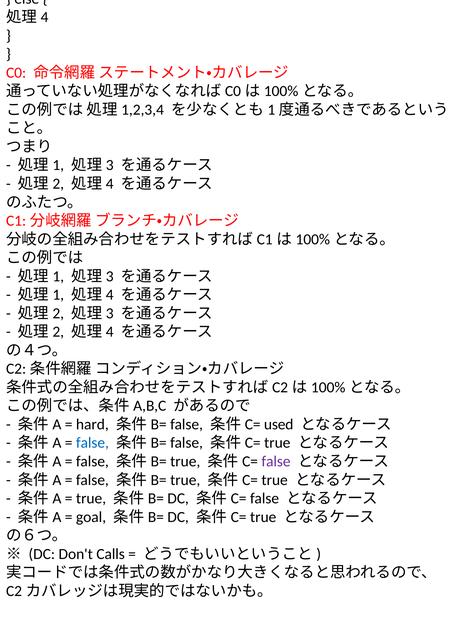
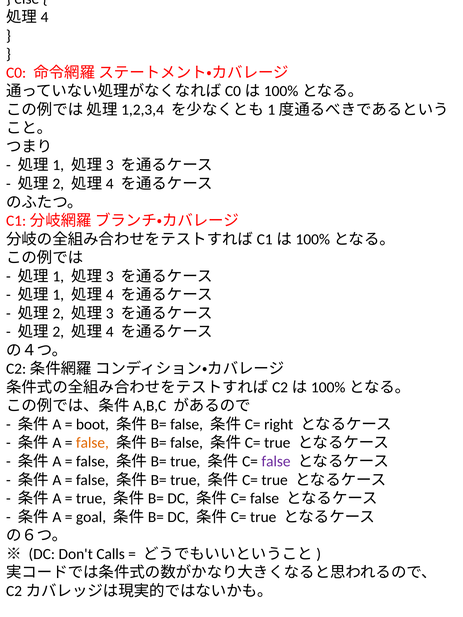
hard: hard -> boot (92, 425)
used: used -> right (279, 425)
false colour: blue -> orange (92, 443)
